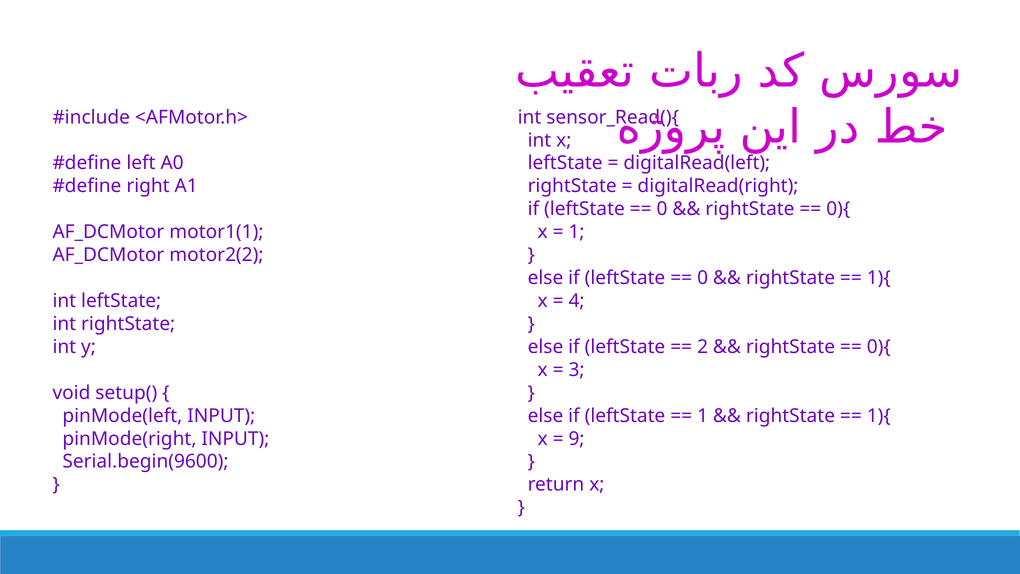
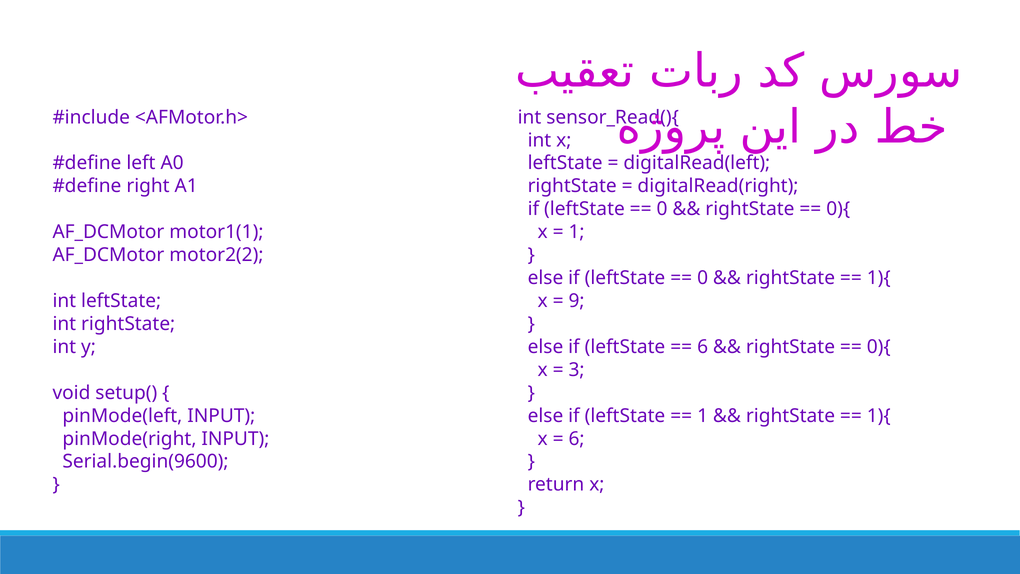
4: 4 -> 9 (577, 301)
2: 2 -> 6 (703, 347)
9: 9 -> 6 (577, 438)
